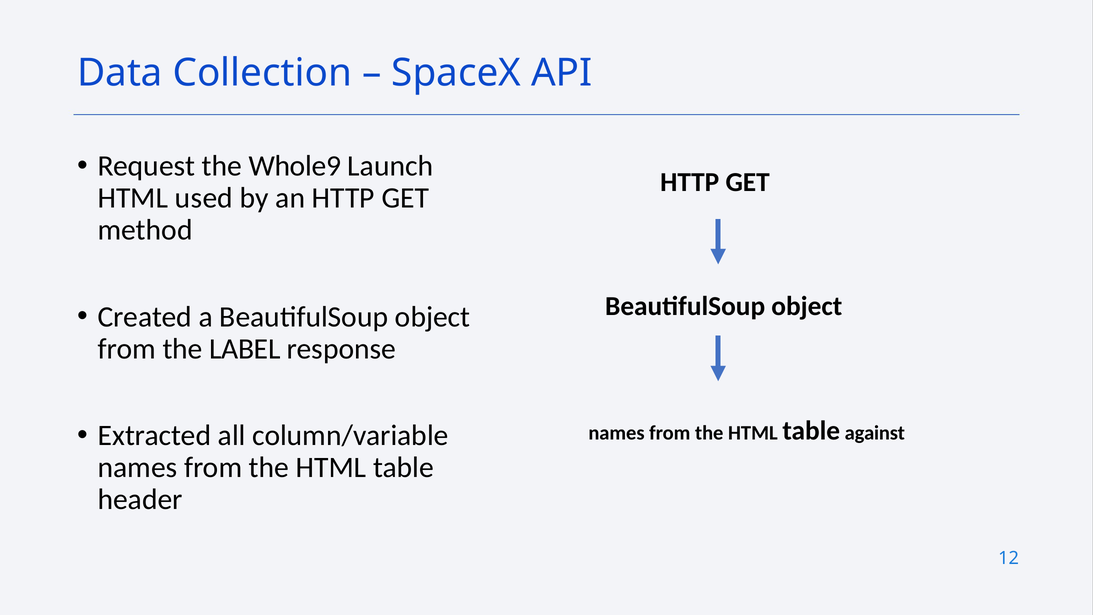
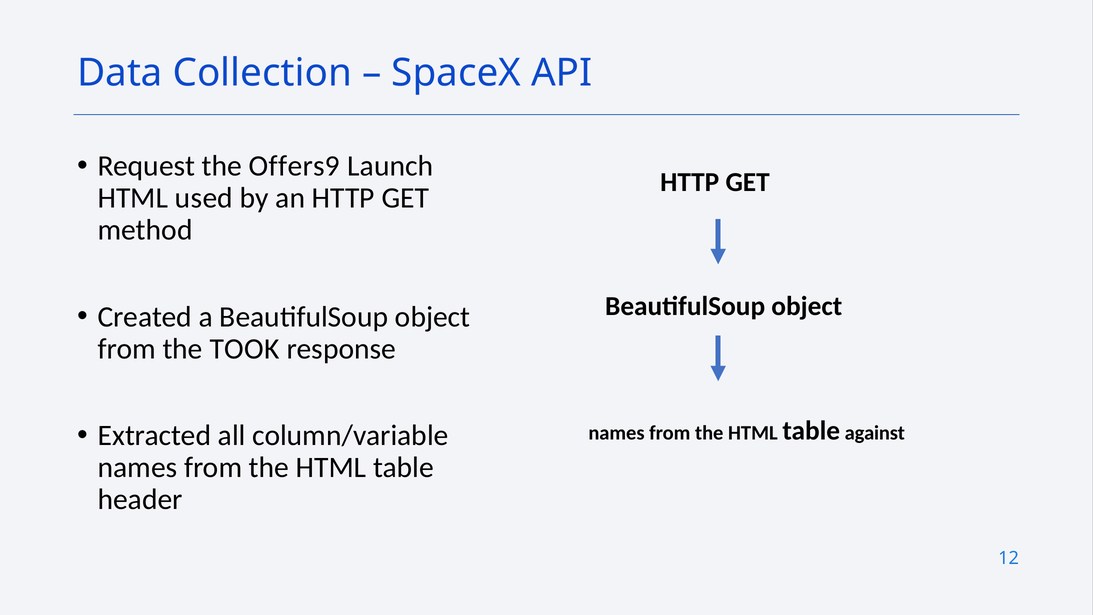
Whole9: Whole9 -> Offers9 (294, 166)
LABEL: LABEL -> TOOK (245, 349)
